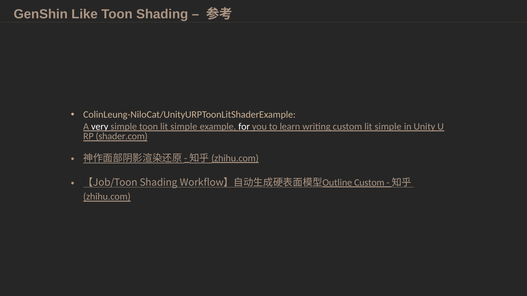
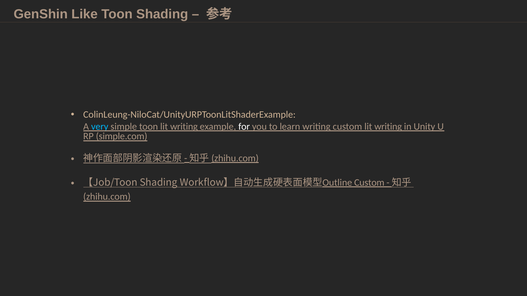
very colour: white -> light blue (100, 127)
toon lit simple: simple -> writing (184, 127)
custom lit simple: simple -> writing (388, 127)
shader.com: shader.com -> simple.com (122, 137)
